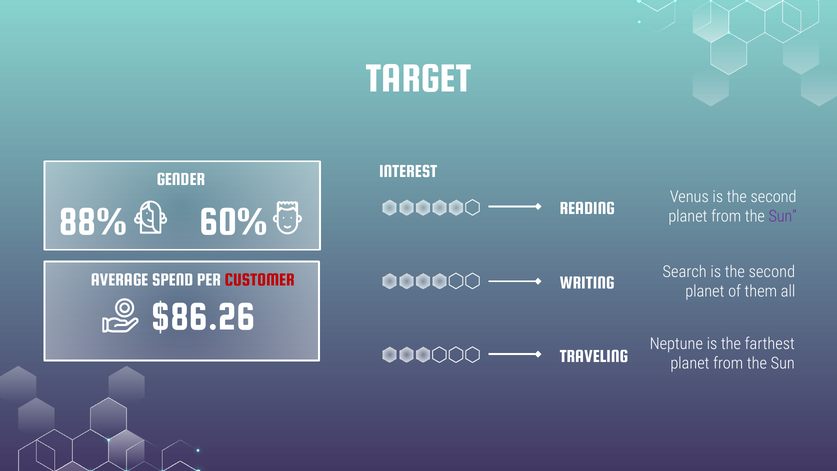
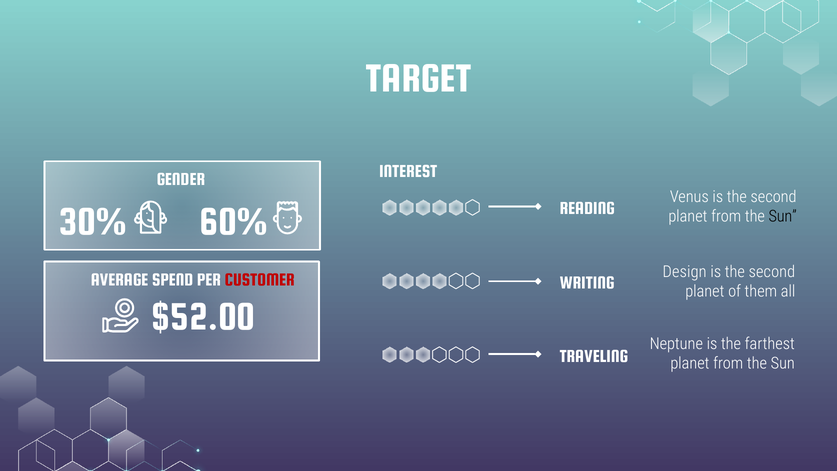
88%: 88% -> 30% (93, 221)
Sun colour: purple -> black (783, 217)
Search: Search -> Design (685, 272)
$86.26: $86.26 -> $52.00 (203, 316)
